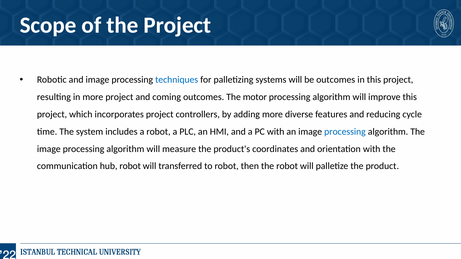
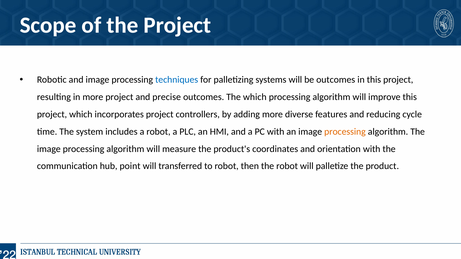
coming: coming -> precise (167, 97)
The motor: motor -> which (255, 97)
processing colour: blue -> orange (345, 132)
hub robot: robot -> point (130, 166)
